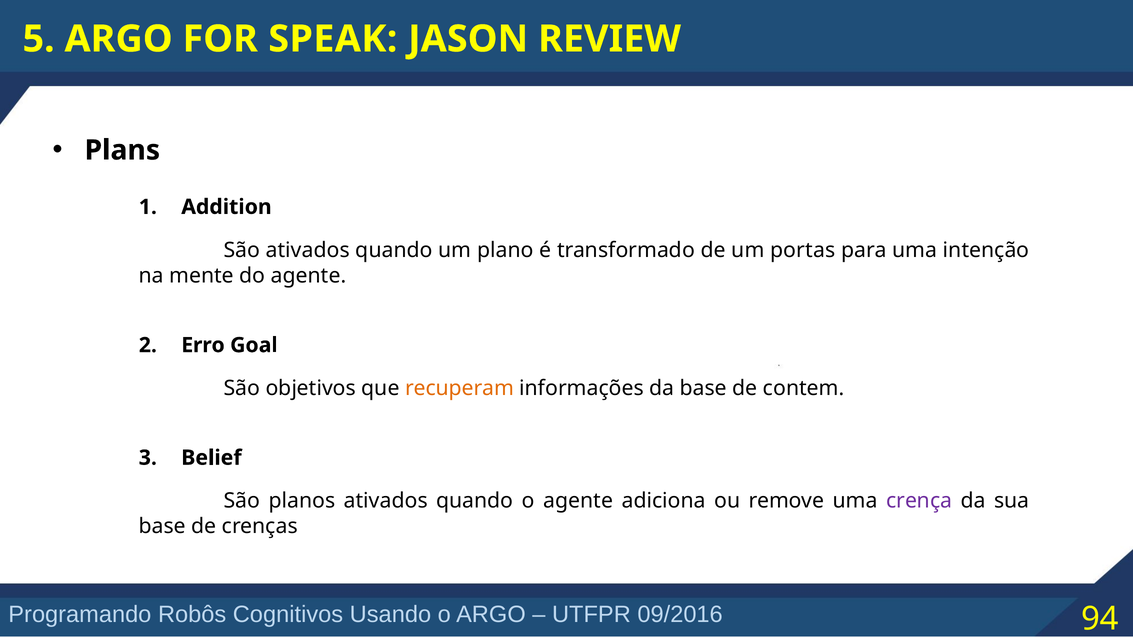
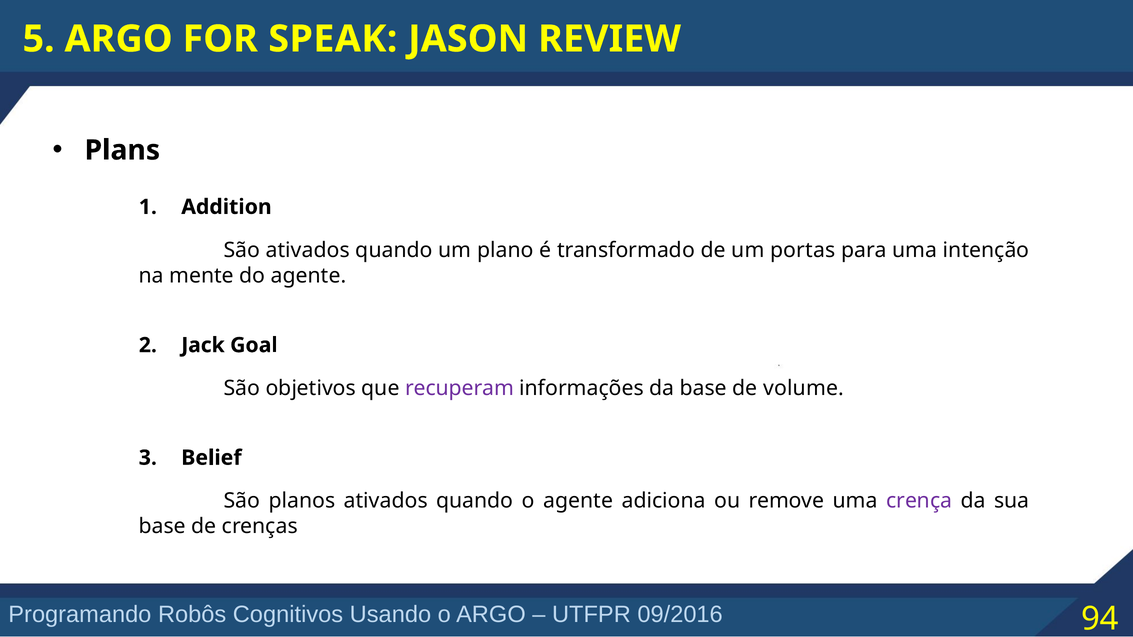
Erro: Erro -> Jack (203, 345)
recuperam colour: orange -> purple (459, 389)
contem: contem -> volume (804, 389)
